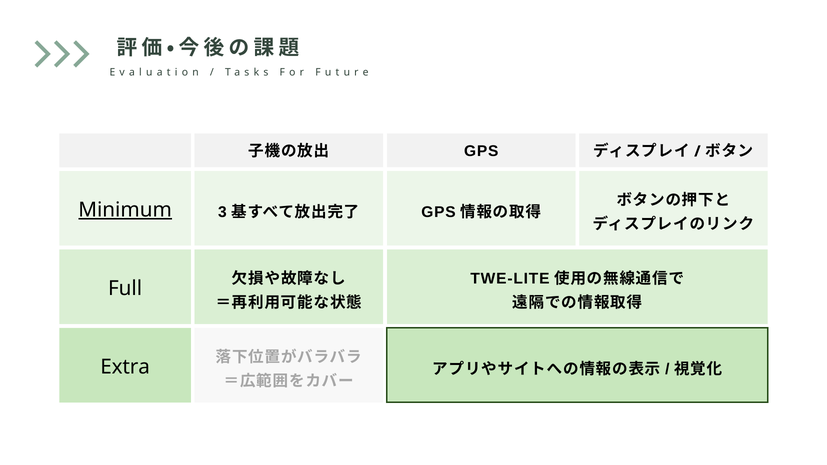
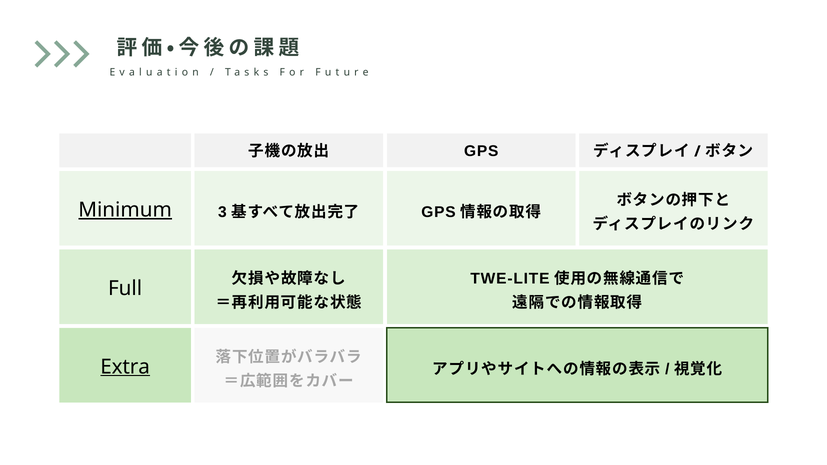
Extra underline: none -> present (125, 367)
